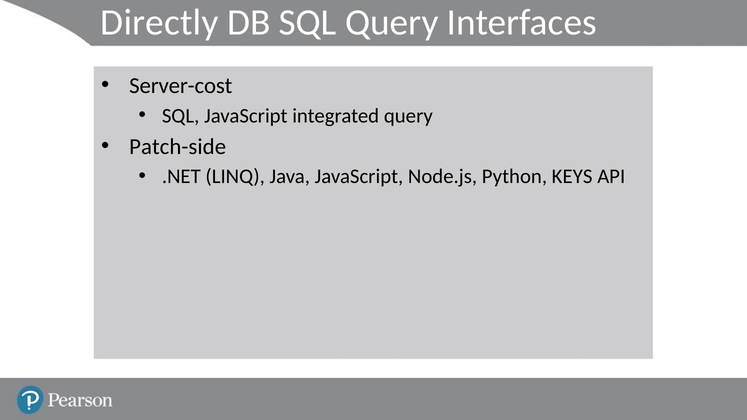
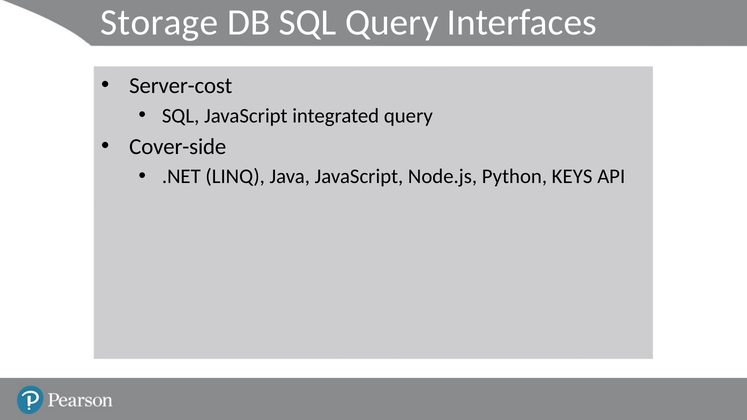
Directly: Directly -> Storage (159, 22)
Patch-side: Patch-side -> Cover-side (178, 147)
